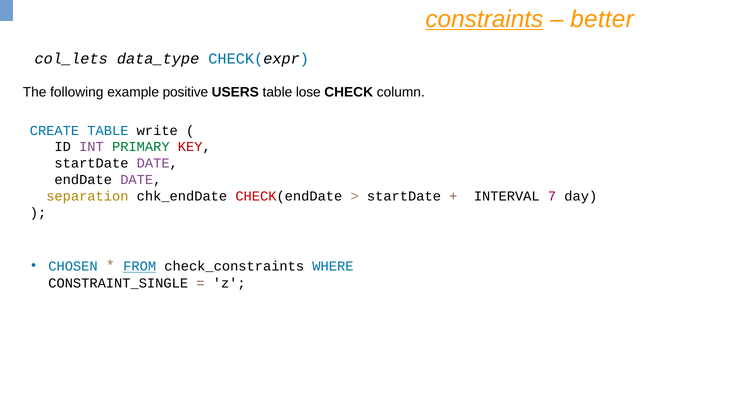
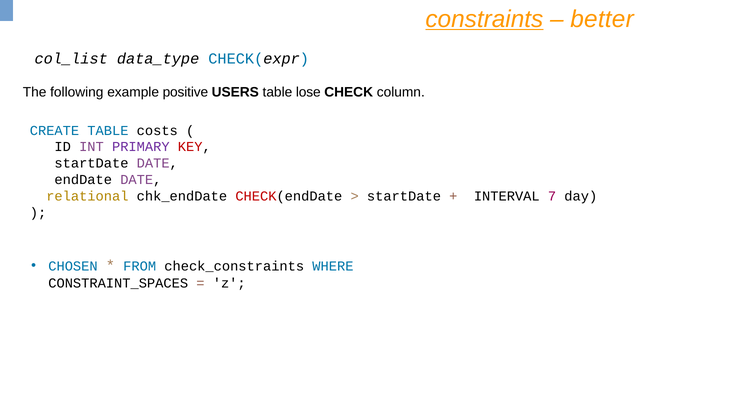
col_lets: col_lets -> col_list (71, 59)
write: write -> costs (157, 131)
PRIMARY colour: green -> purple (141, 147)
separation: separation -> relational (87, 196)
FROM underline: present -> none (140, 266)
CONSTRAINT_SINGLE: CONSTRAINT_SINGLE -> CONSTRAINT_SPACES (118, 283)
